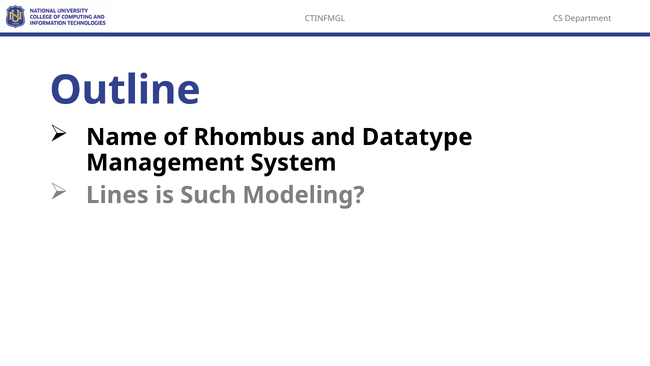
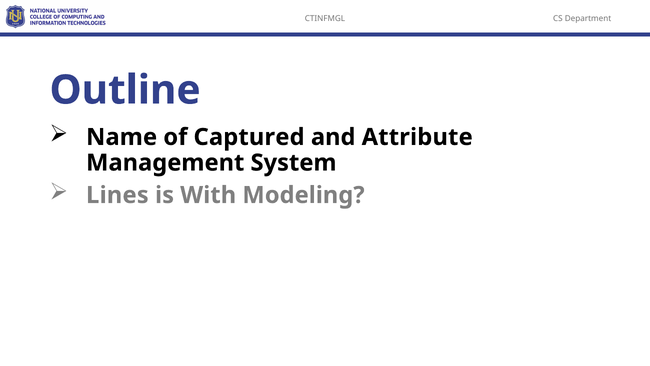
Rhombus: Rhombus -> Captured (249, 137)
Datatype: Datatype -> Attribute (417, 137)
Such: Such -> With (208, 195)
